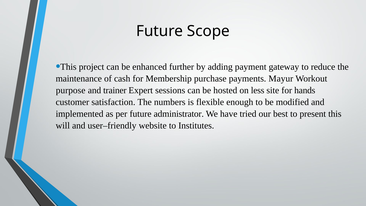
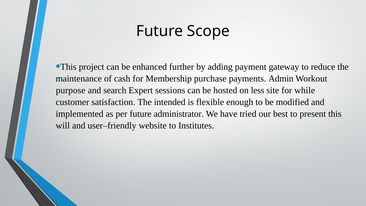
Mayur: Mayur -> Admin (281, 78)
trainer: trainer -> search (115, 90)
hands: hands -> while (305, 90)
numbers: numbers -> intended (170, 102)
